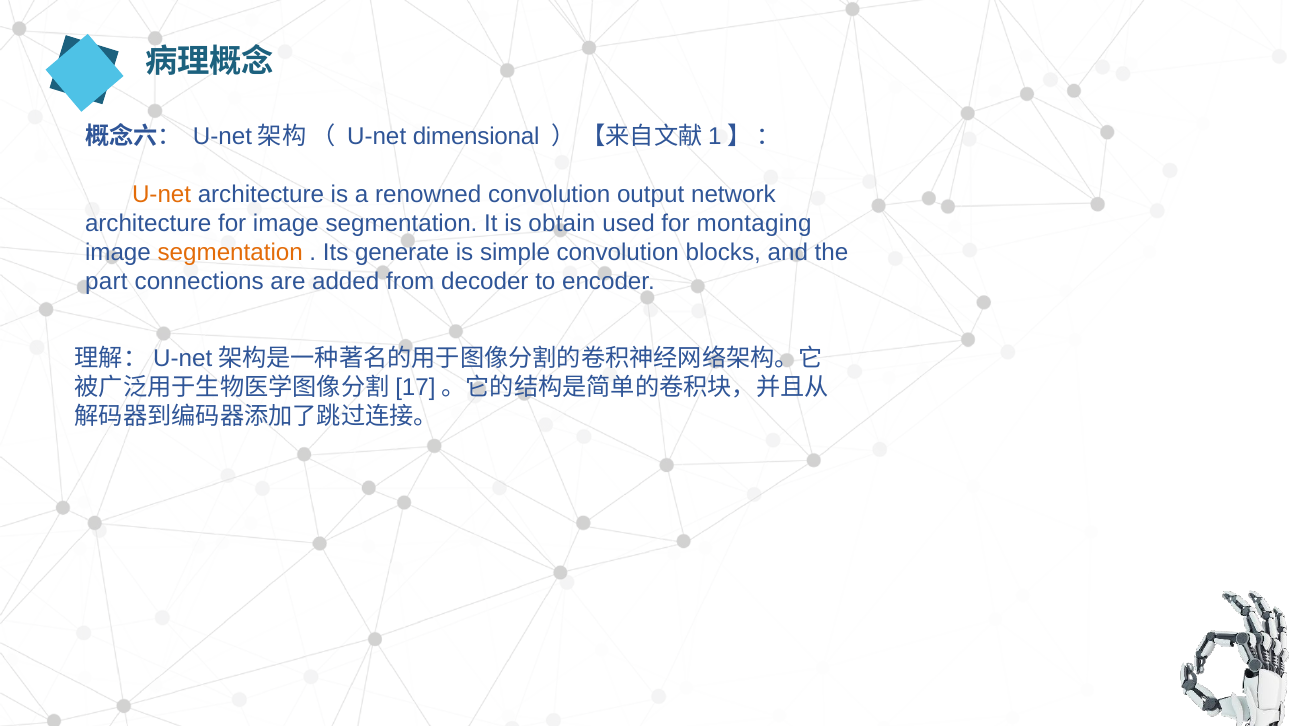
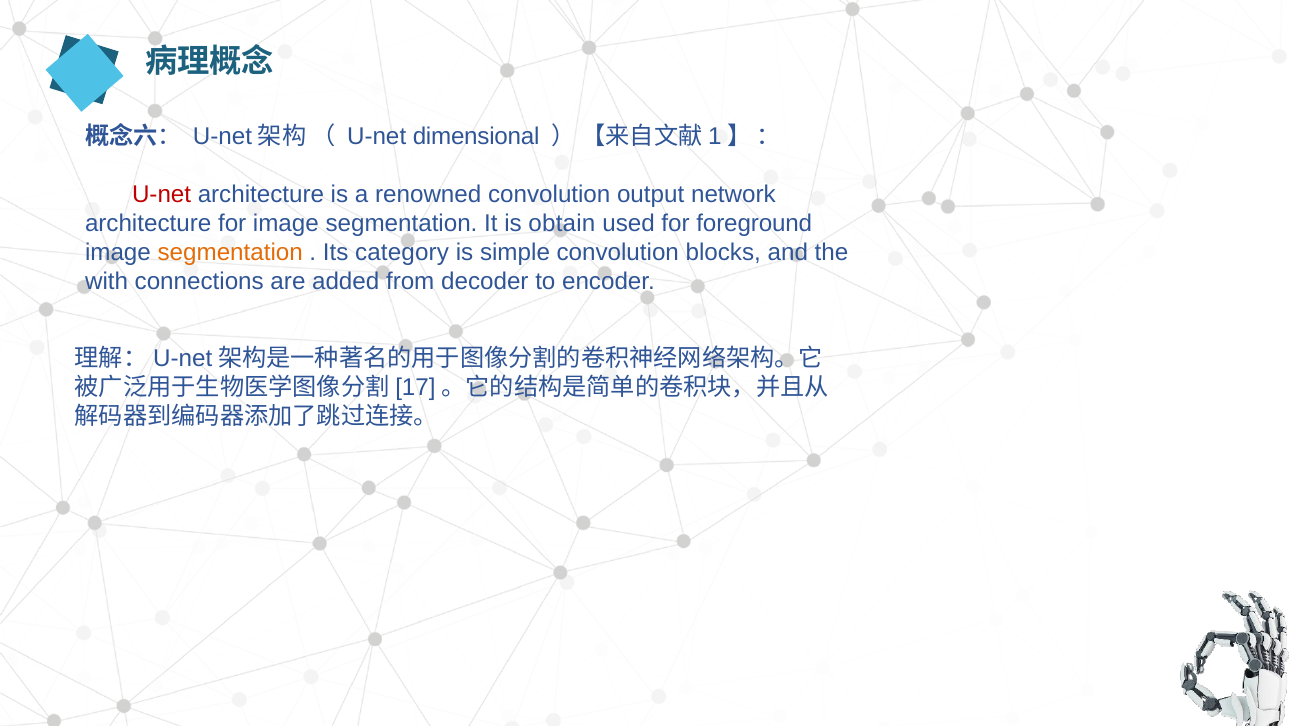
U-net colour: orange -> red (162, 194)
montaging: montaging -> foreground (754, 224)
generate: generate -> category (402, 253)
part: part -> with (107, 282)
